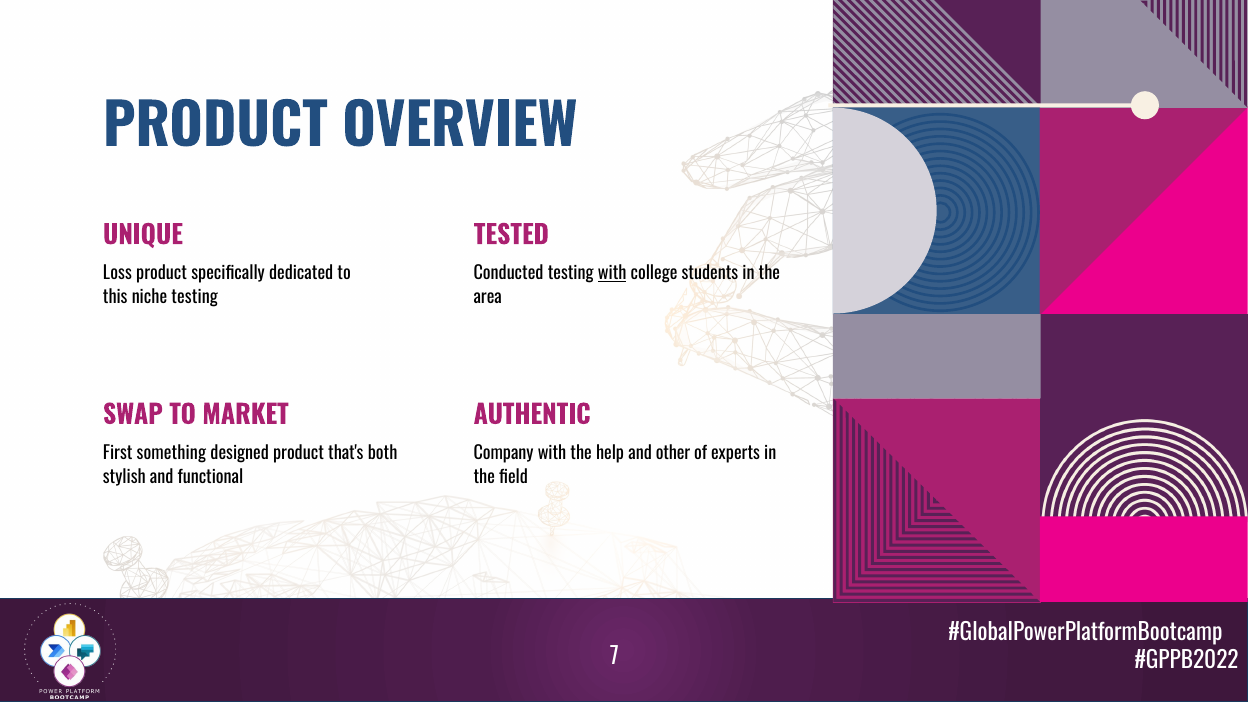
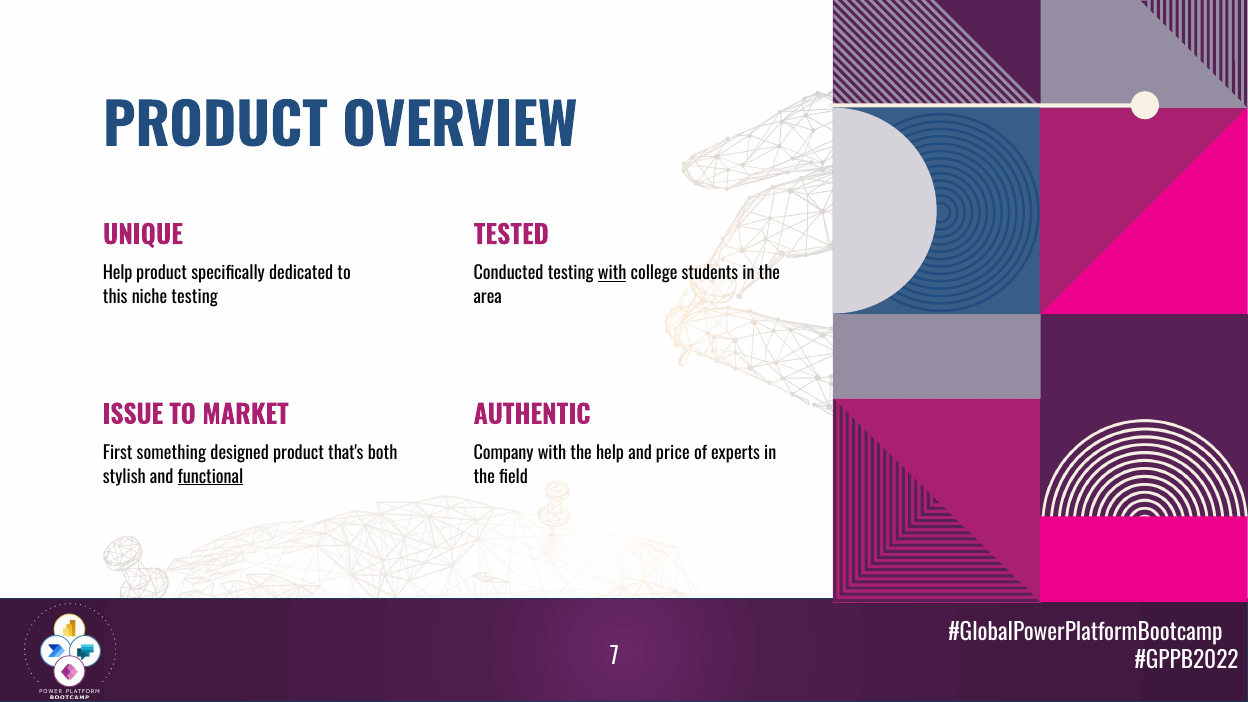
Loss: Loss -> Help (118, 274)
SWAP: SWAP -> ISSUE (133, 415)
other: other -> price (673, 454)
functional underline: none -> present (210, 477)
